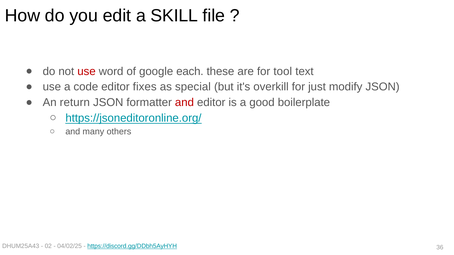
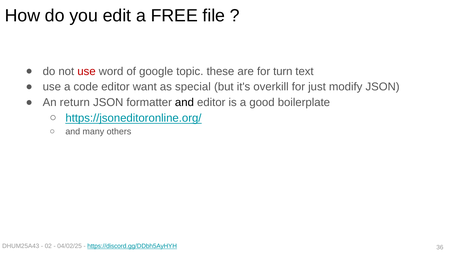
SKILL: SKILL -> FREE (174, 16)
each: each -> topic (190, 71)
tool: tool -> turn (283, 71)
fixes: fixes -> want (145, 87)
and colour: red -> black (184, 103)
